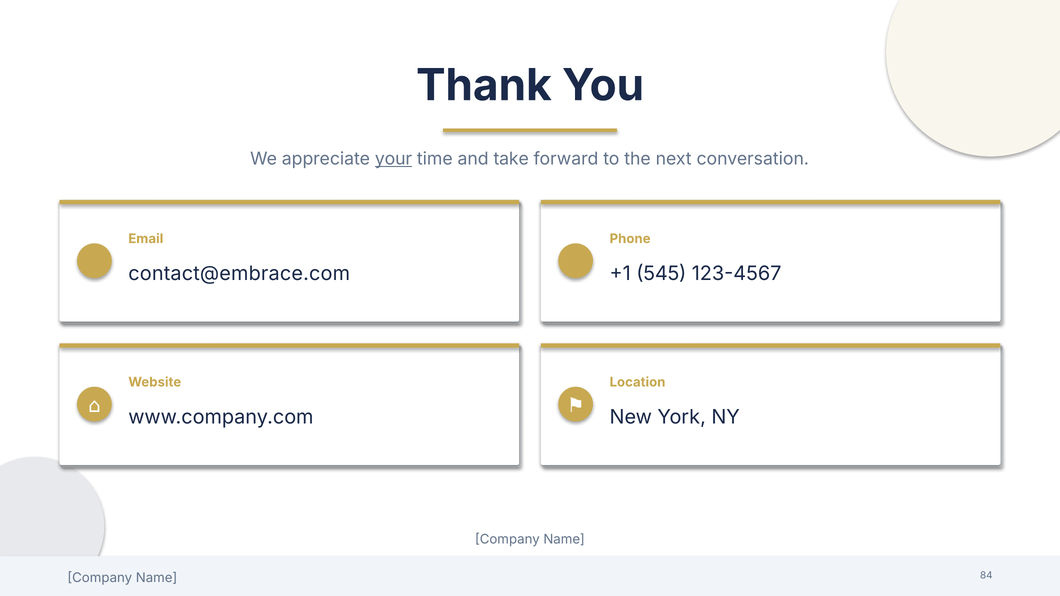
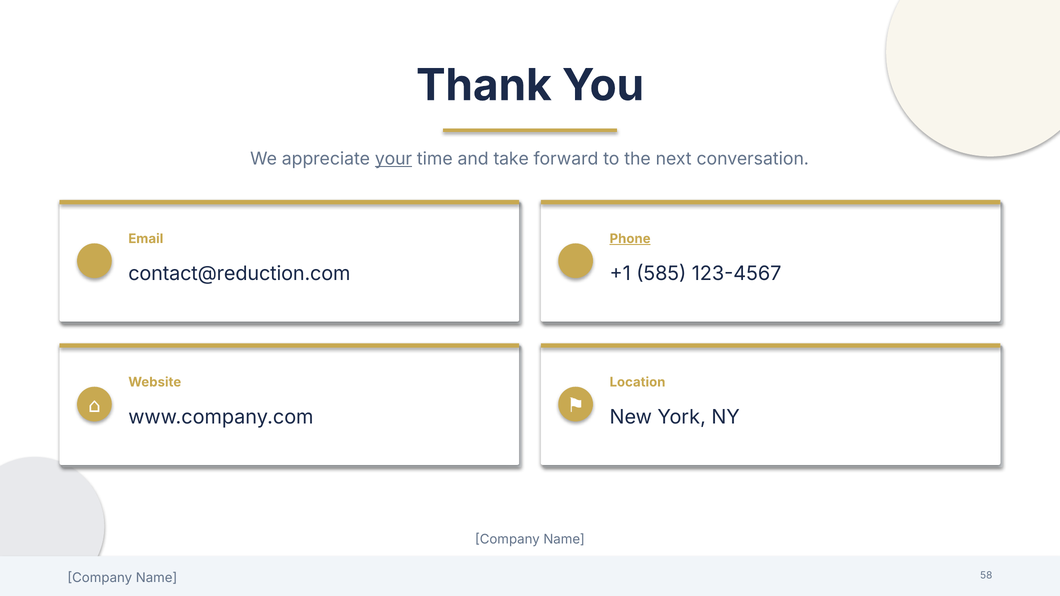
Phone underline: none -> present (630, 239)
contact@embrace.com: contact@embrace.com -> contact@reduction.com (239, 274)
545: 545 -> 585 (661, 274)
84: 84 -> 58 (986, 576)
